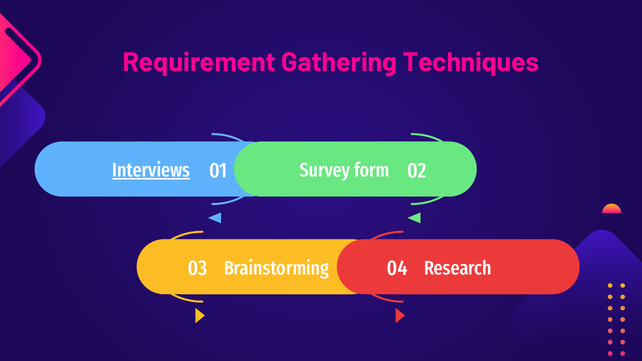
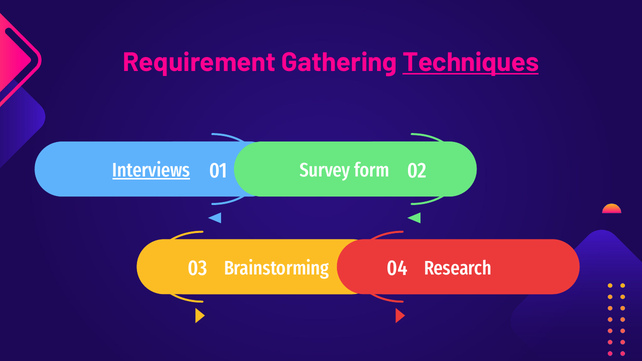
Techniques underline: none -> present (471, 62)
